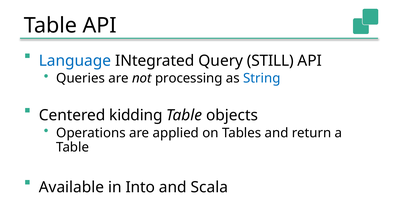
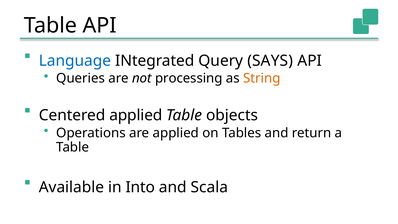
STILL: STILL -> SAYS (270, 61)
String colour: blue -> orange (262, 78)
Centered kidding: kidding -> applied (136, 115)
